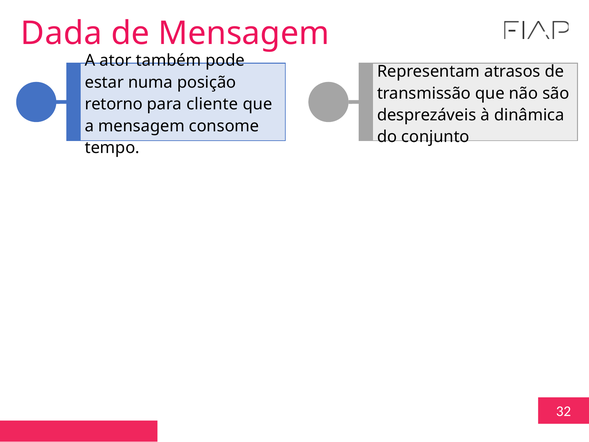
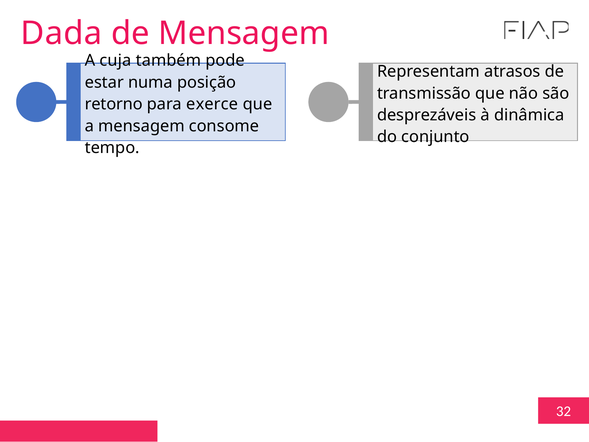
ator: ator -> cuja (116, 61)
cliente: cliente -> exerce (212, 104)
